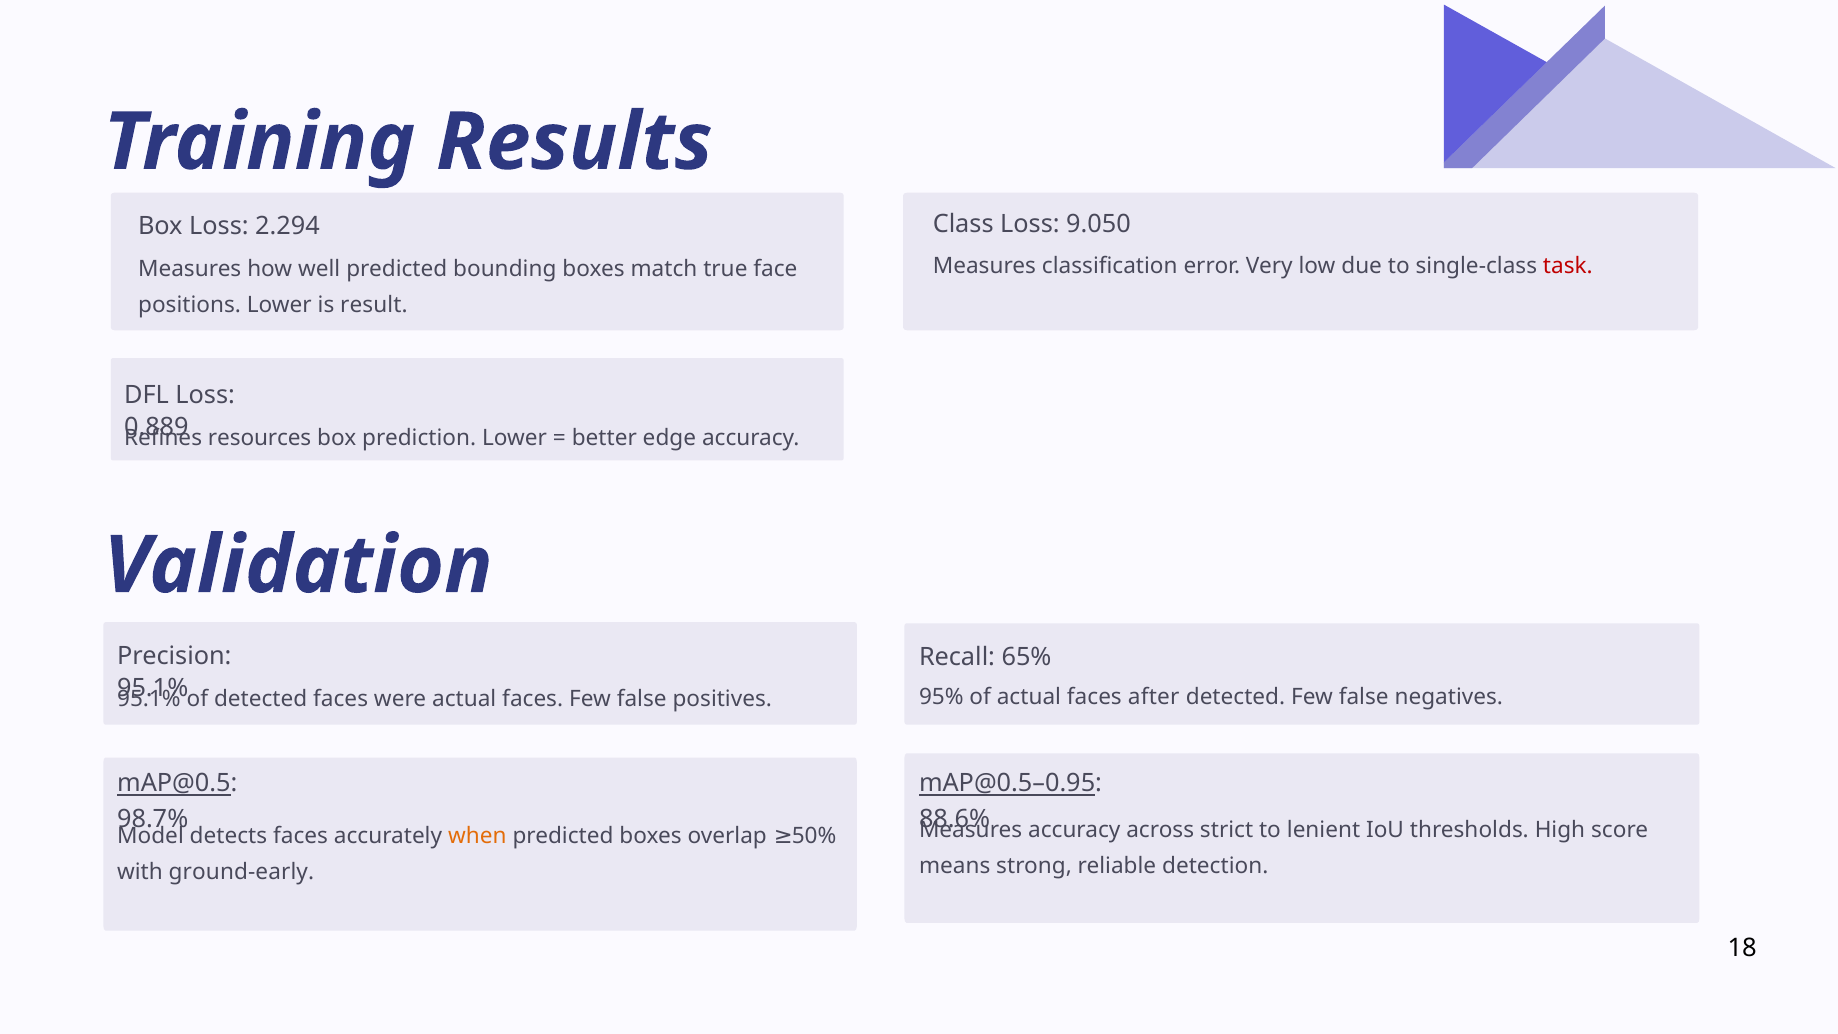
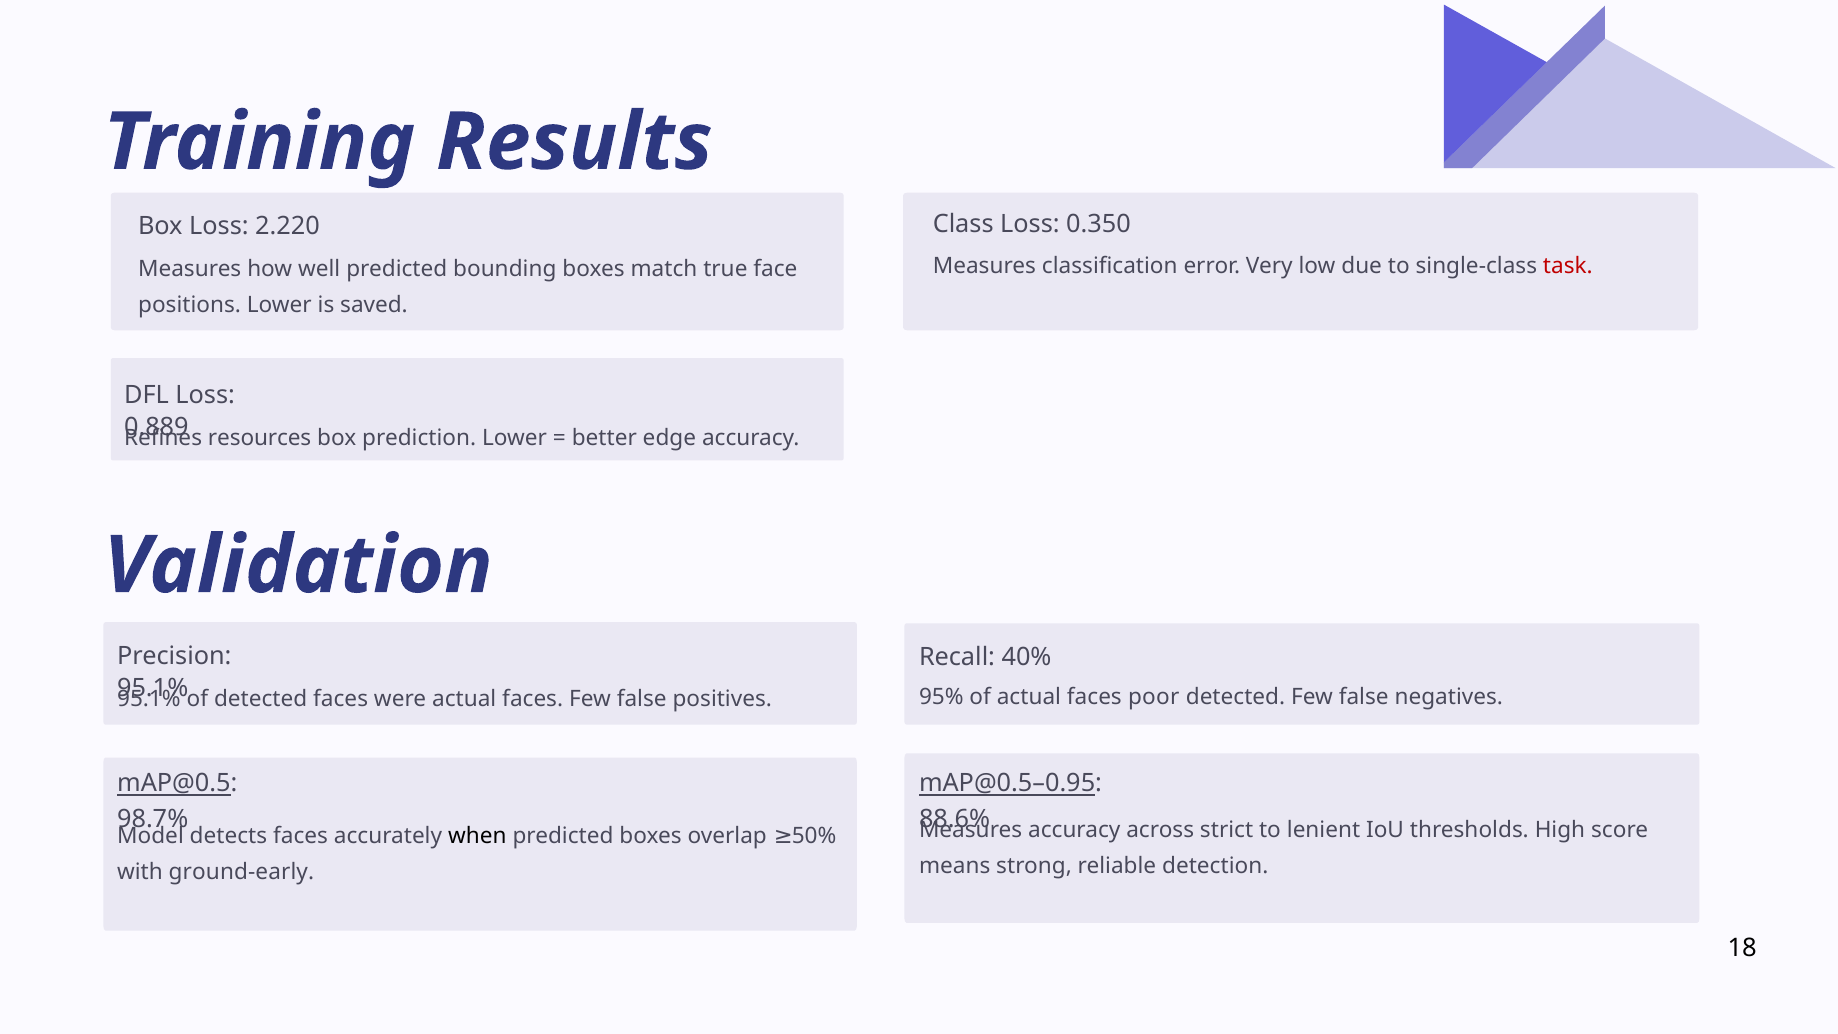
9.050: 9.050 -> 0.350 (1099, 224)
2.294: 2.294 -> 2.220 (288, 227)
result: result -> saved (374, 305)
65%: 65% -> 40% (1027, 657)
after: after -> poor (1154, 697)
when colour: orange -> black (477, 836)
